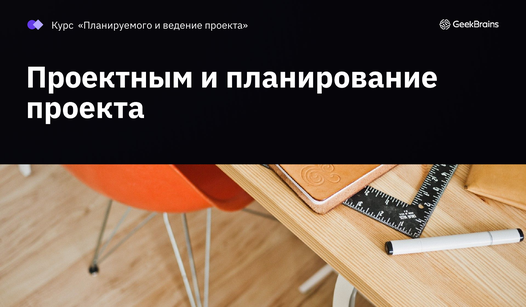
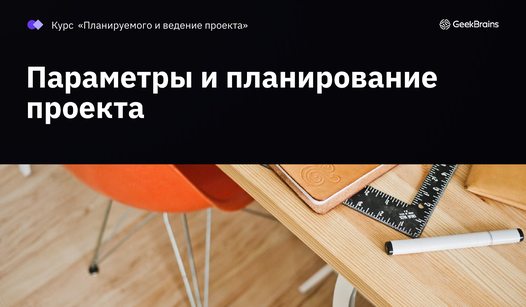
Проектным: Проектным -> Параметры (110, 78)
